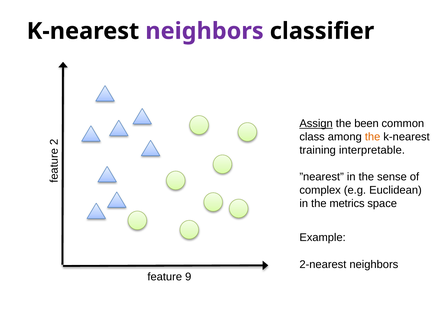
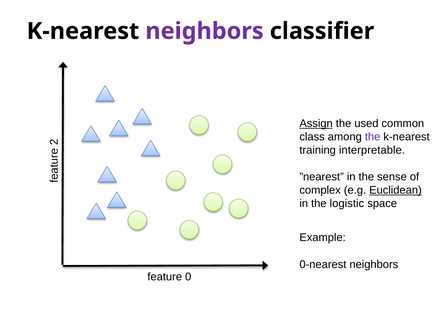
been: been -> used (366, 123)
the colour: orange -> purple (373, 137)
Euclidean underline: none -> present (395, 190)
metrics: metrics -> logistic (347, 203)
2-nearest: 2-nearest -> 0-nearest (323, 264)
9: 9 -> 0 (188, 277)
